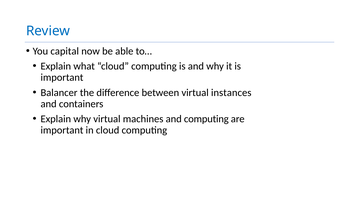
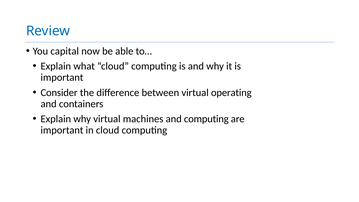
Balancer: Balancer -> Consider (59, 93)
instances: instances -> operating (231, 93)
